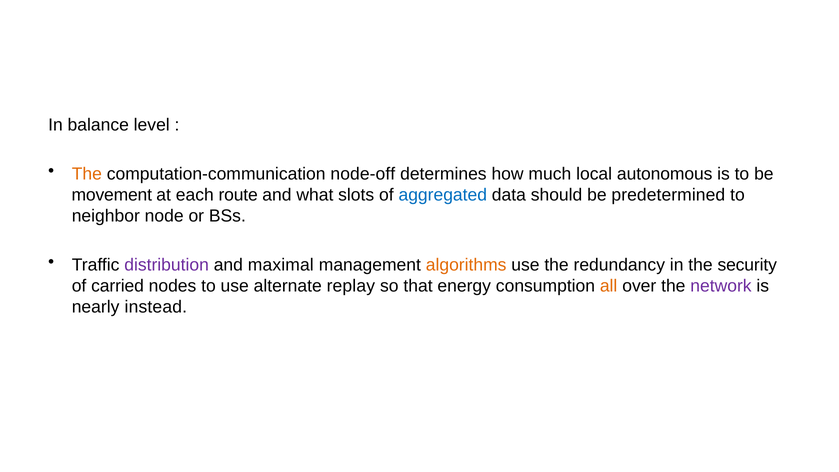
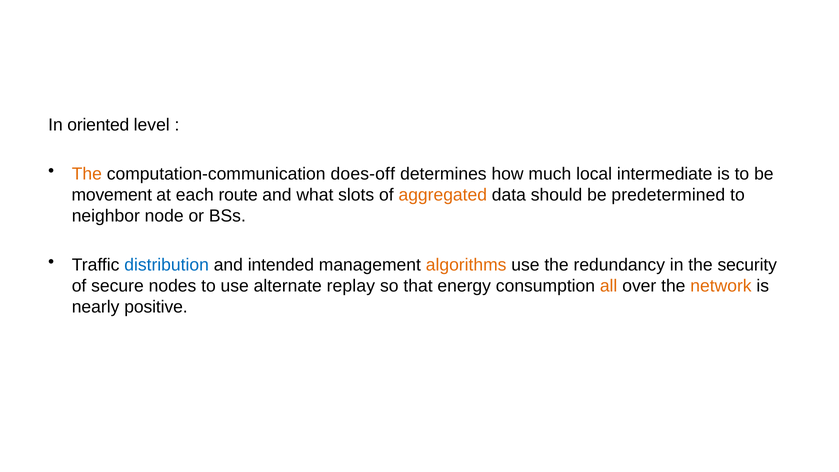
balance: balance -> oriented (98, 125)
node-off: node-off -> does-off (363, 174)
autonomous: autonomous -> intermediate (665, 174)
aggregated colour: blue -> orange (443, 195)
distribution colour: purple -> blue (167, 265)
maximal: maximal -> intended (281, 265)
carried: carried -> secure (118, 286)
network colour: purple -> orange (721, 286)
instead: instead -> positive (156, 307)
